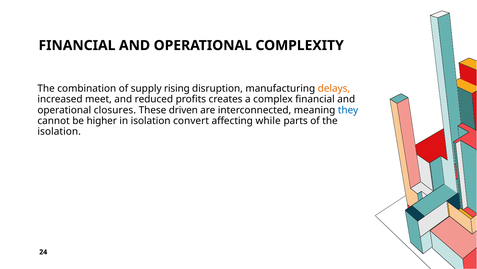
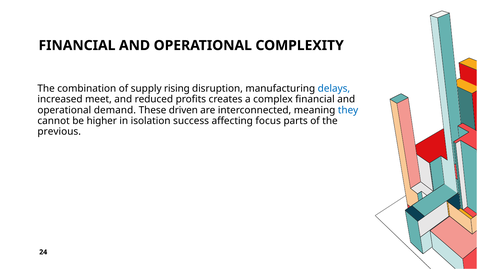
delays colour: orange -> blue (334, 88)
closures: closures -> demand (115, 110)
convert: convert -> success (191, 121)
while: while -> focus (268, 121)
isolation: isolation -> previous (59, 131)
